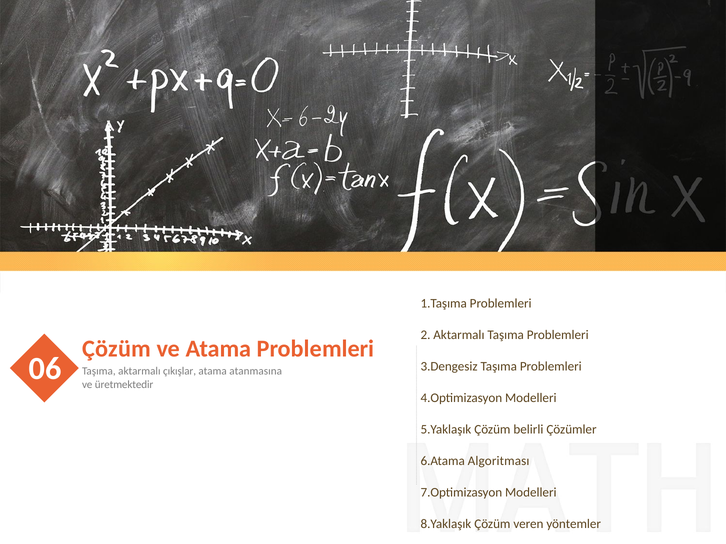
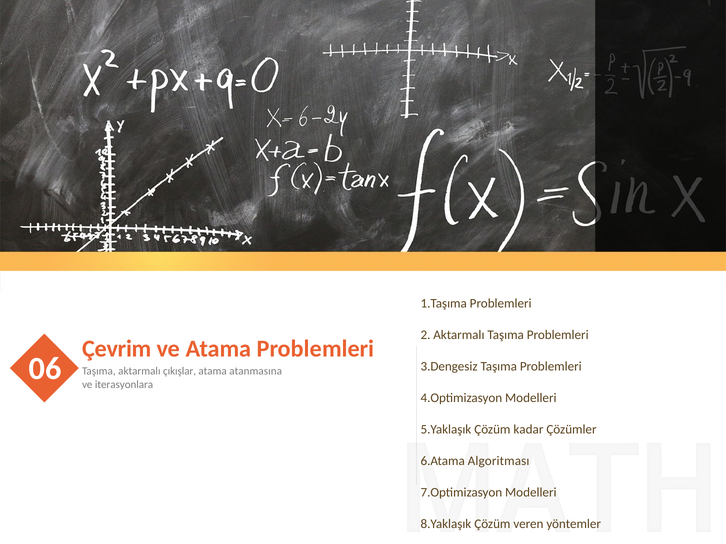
Çözüm: Çözüm -> Çevrim (117, 349)
üretmektedir: üretmektedir -> iterasyonlara (124, 385)
belirli: belirli -> kadar (528, 430)
